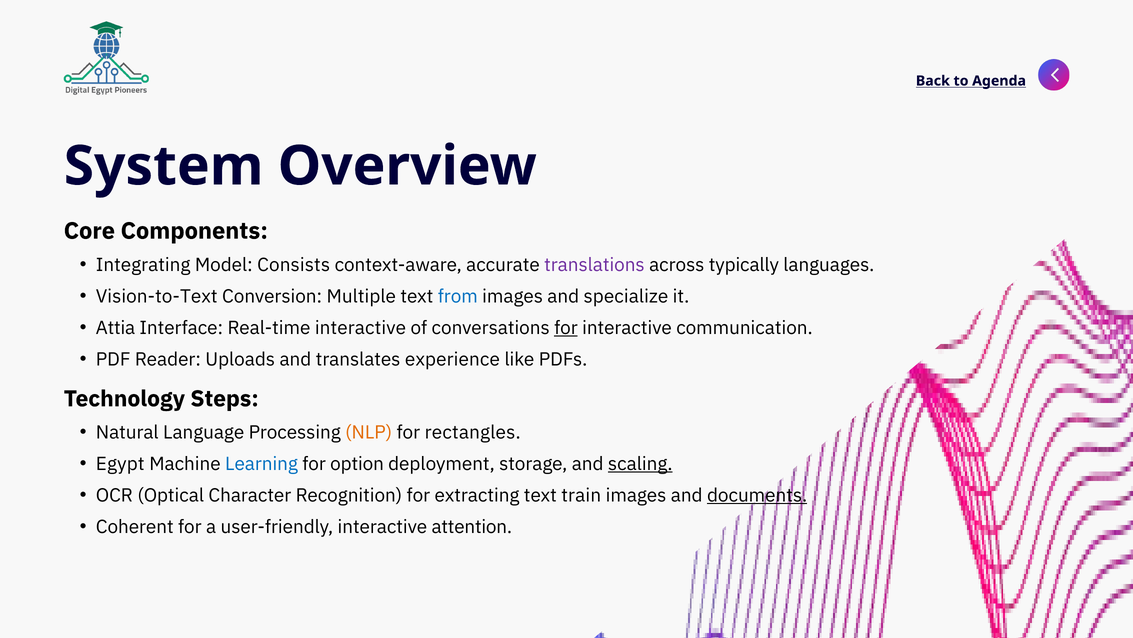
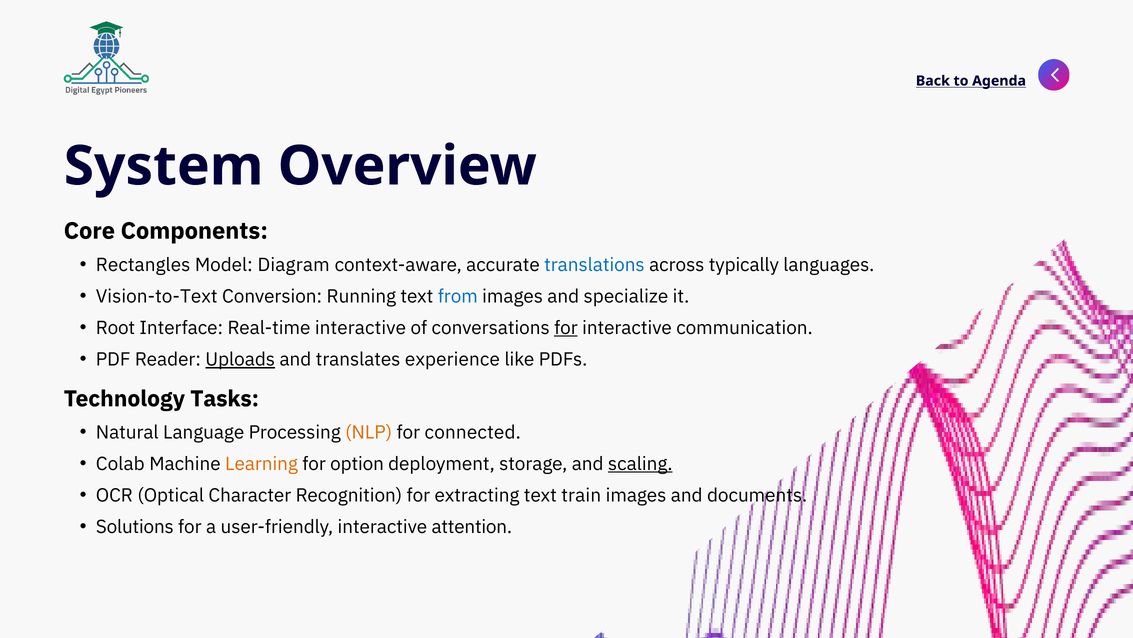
Integrating: Integrating -> Rectangles (143, 265)
Consists: Consists -> Diagram (294, 265)
translations colour: purple -> blue (594, 265)
Multiple: Multiple -> Running (361, 296)
Attia: Attia -> Root (115, 328)
Uploads underline: none -> present (240, 359)
Steps: Steps -> Tasks (225, 398)
rectangles: rectangles -> connected (473, 432)
Egypt: Egypt -> Colab (120, 463)
Learning colour: blue -> orange (261, 463)
documents underline: present -> none (757, 495)
Coherent: Coherent -> Solutions (135, 526)
